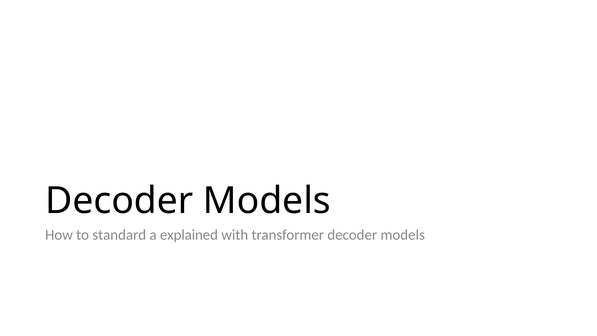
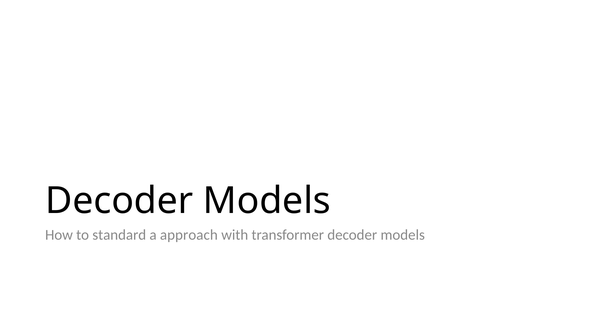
explained: explained -> approach (189, 235)
